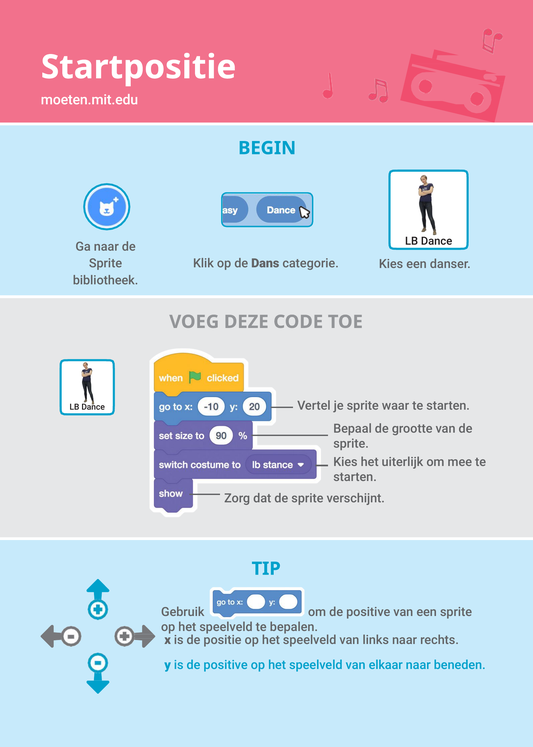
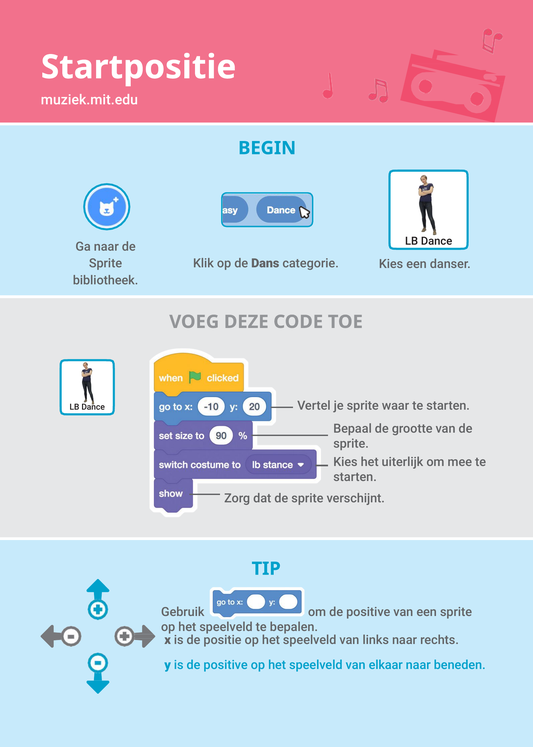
moeten.mit.edu: moeten.mit.edu -> muziek.mit.edu (89, 100)
